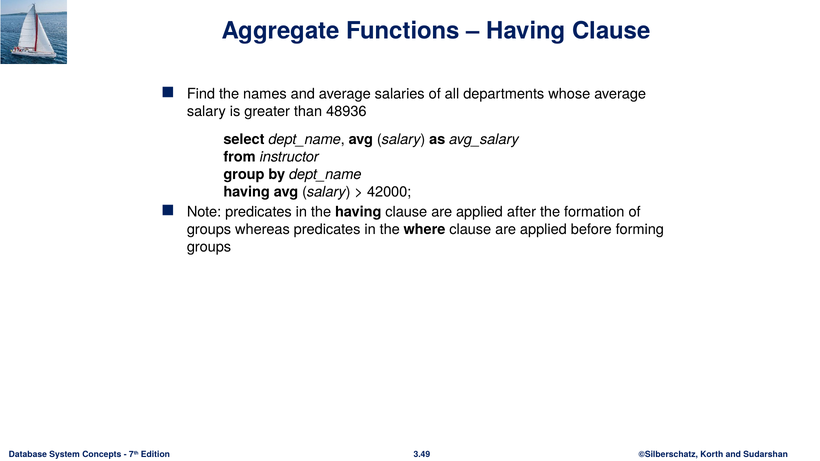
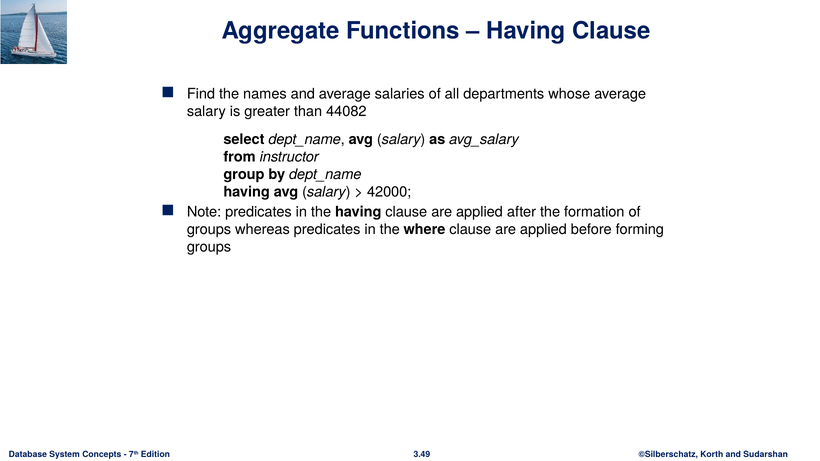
48936: 48936 -> 44082 (346, 112)
